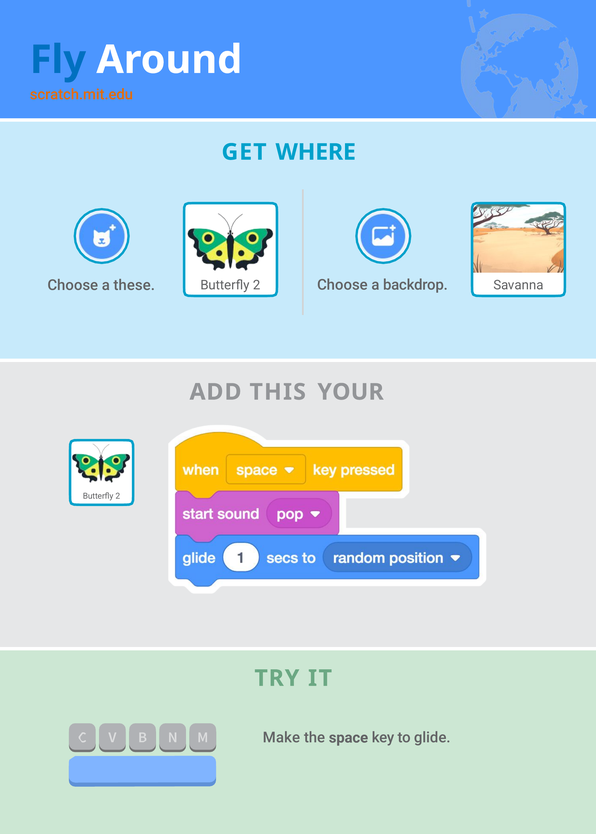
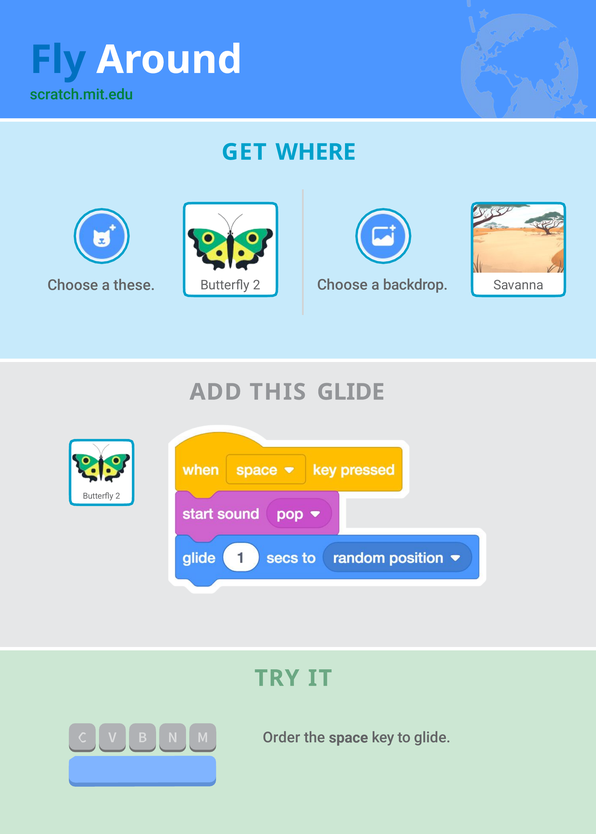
scratch.mit.edu colour: orange -> green (81, 94)
THIS YOUR: YOUR -> GLIDE (351, 392)
Make: Make -> Order (281, 738)
